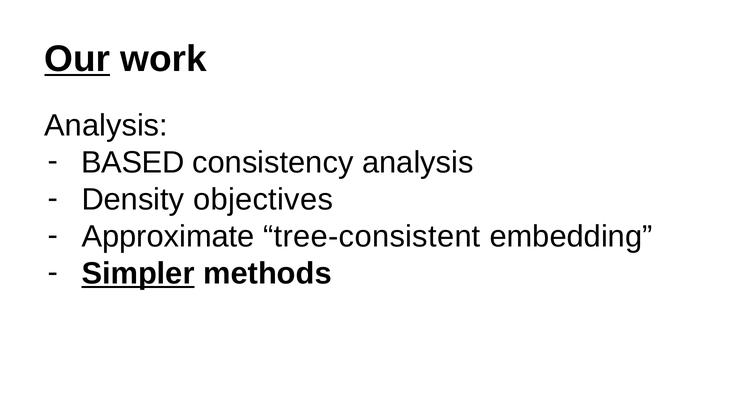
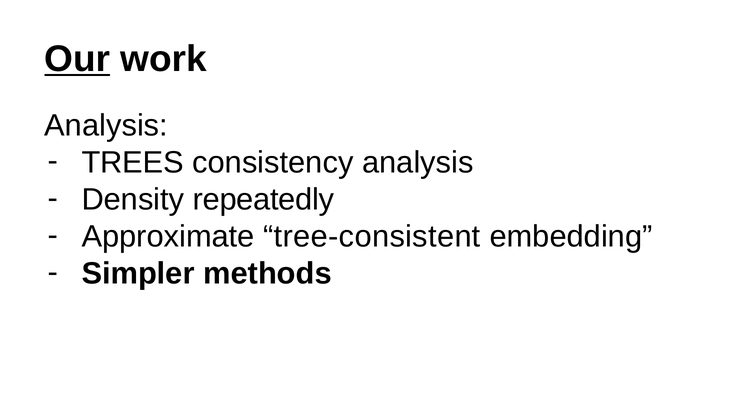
BASED: BASED -> TREES (133, 162)
objectives: objectives -> repeatedly (263, 199)
Simpler underline: present -> none (138, 274)
